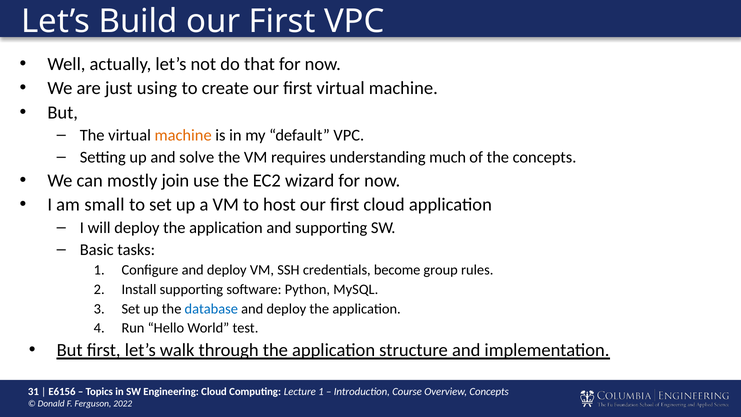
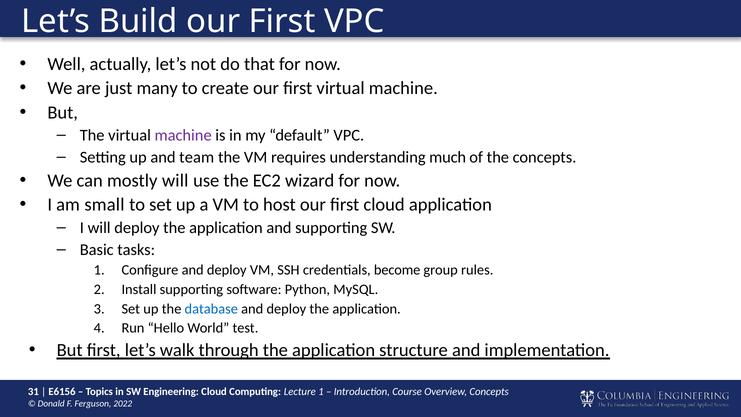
using: using -> many (157, 88)
machine colour: orange -> purple (183, 135)
solve: solve -> team (197, 157)
mostly join: join -> will (175, 180)
